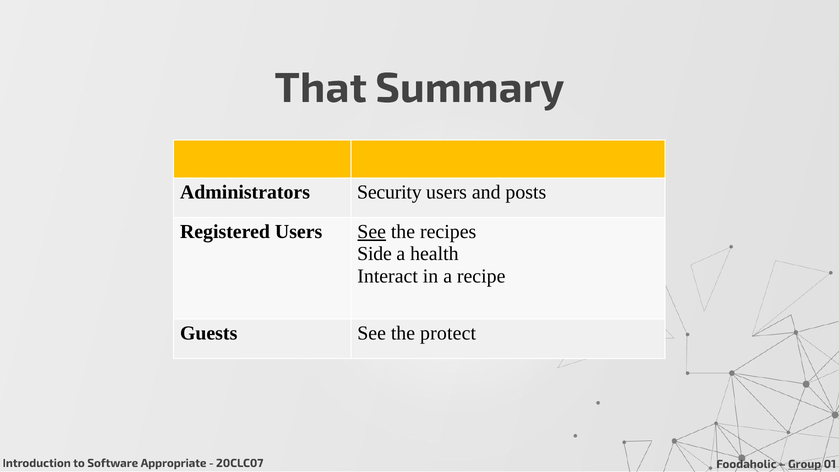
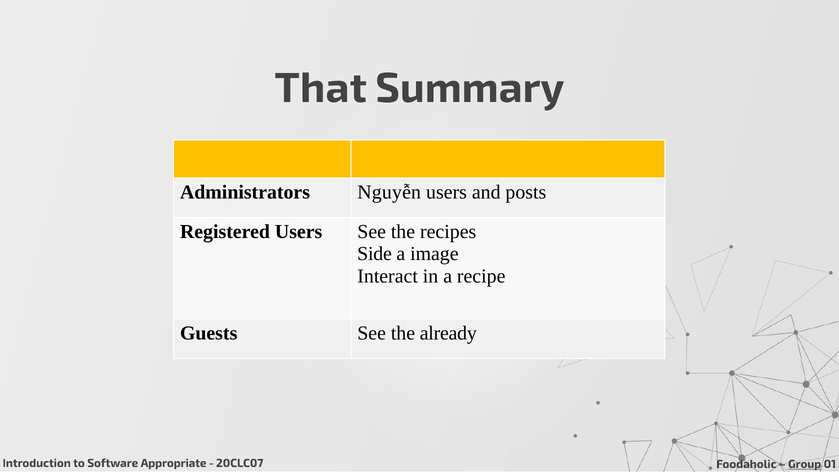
Security: Security -> Nguyễn (389, 192)
See underline: present -> none (372, 232)
health: health -> image (434, 254)
protect: protect -> already (448, 333)
